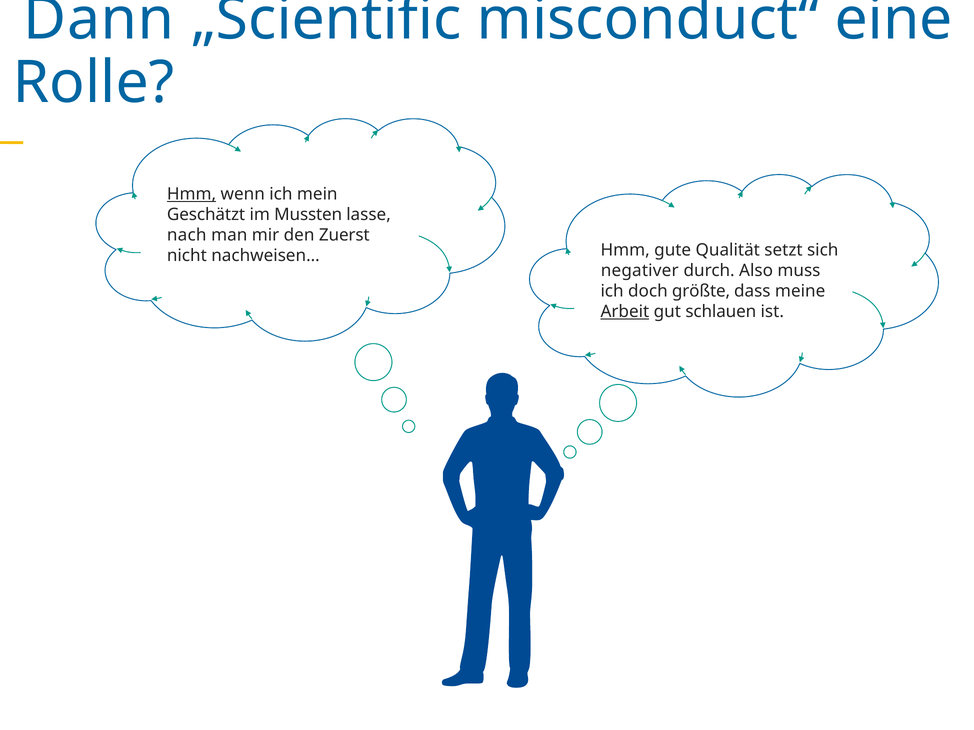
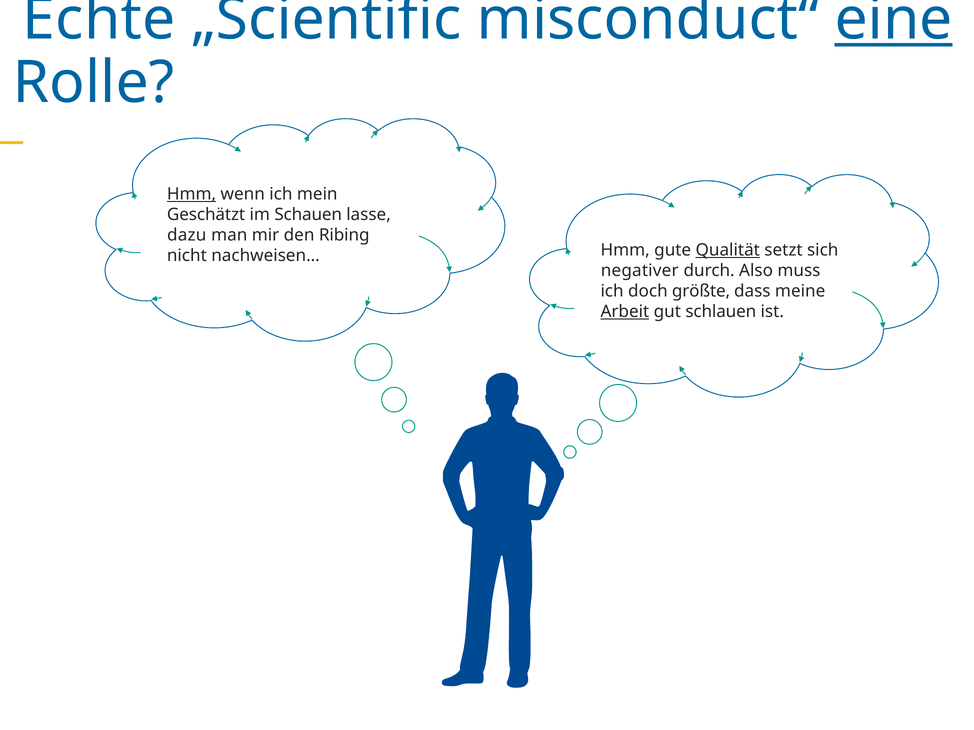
Dann: Dann -> Echte (99, 19)
eine underline: none -> present (894, 19)
Mussten: Mussten -> Schauen (308, 215)
nach: nach -> dazu (187, 235)
Zuerst: Zuerst -> Ribing (344, 235)
Qualität underline: none -> present (728, 250)
